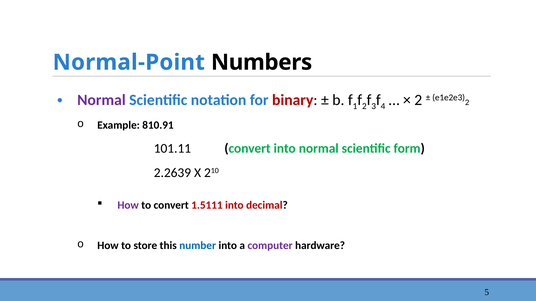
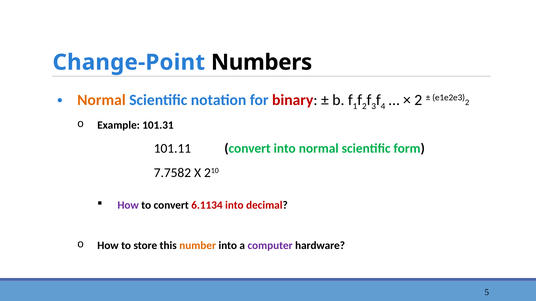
Normal-Point: Normal-Point -> Change-Point (129, 62)
Normal colour: purple -> orange (101, 100)
810.91: 810.91 -> 101.31 (158, 125)
2.2639: 2.2639 -> 7.7582 (172, 173)
1.5111: 1.5111 -> 6.1134 (207, 206)
number colour: blue -> orange (198, 246)
